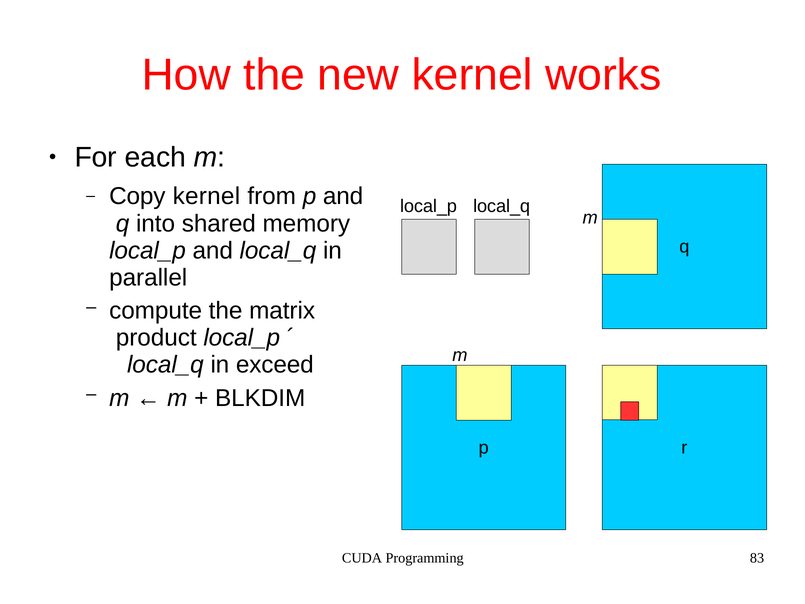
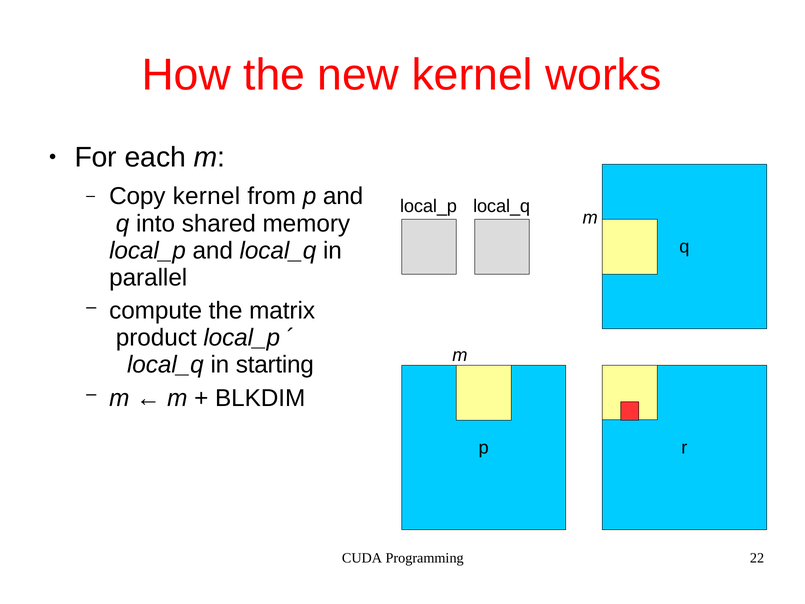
exceed: exceed -> starting (275, 365)
83: 83 -> 22 (757, 558)
